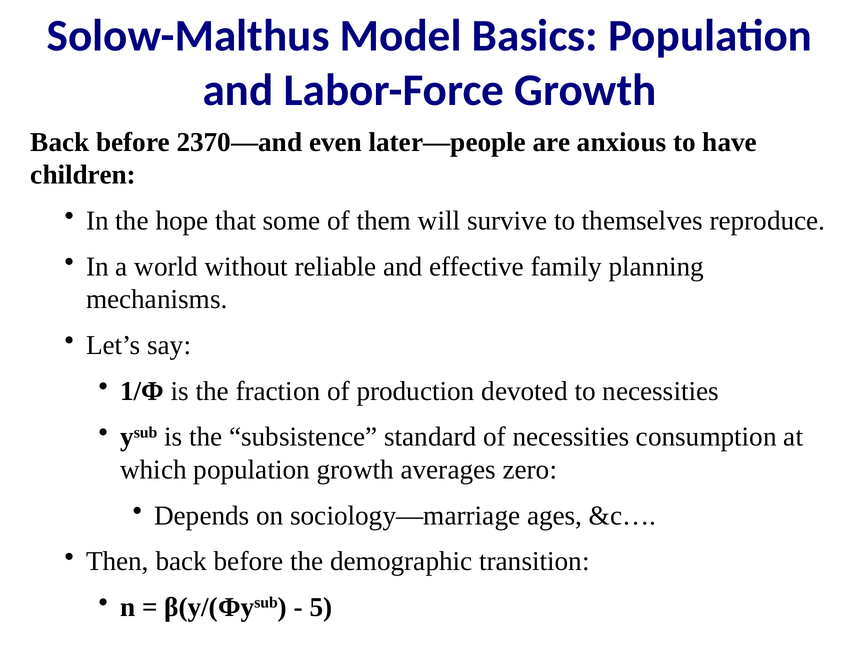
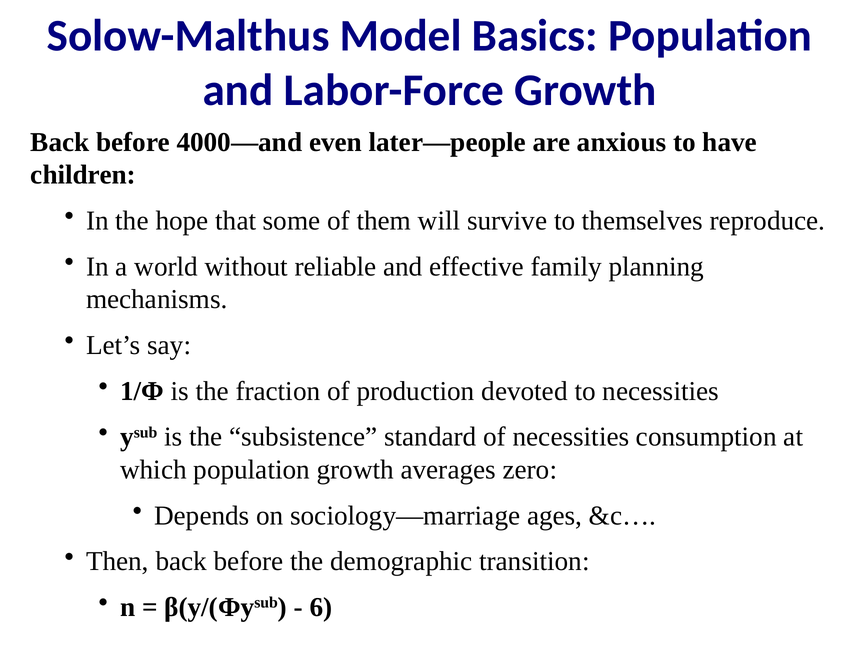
2370—and: 2370—and -> 4000—and (239, 142)
5: 5 -> 6 (321, 607)
